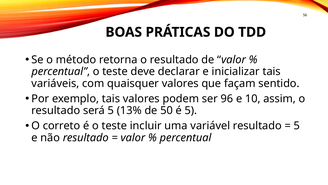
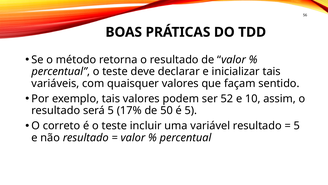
96: 96 -> 52 (227, 98)
13%: 13% -> 17% (129, 110)
